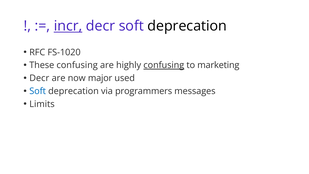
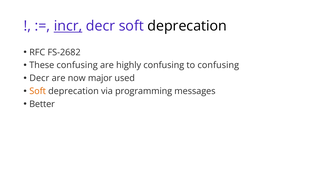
FS-1020: FS-1020 -> FS-2682 (64, 52)
confusing underline: present -> none (164, 65)
to marketing: marketing -> confusing (218, 65)
Soft colour: blue -> orange (38, 91)
programmers: programmers -> programming (144, 91)
Limits: Limits -> Better (42, 104)
